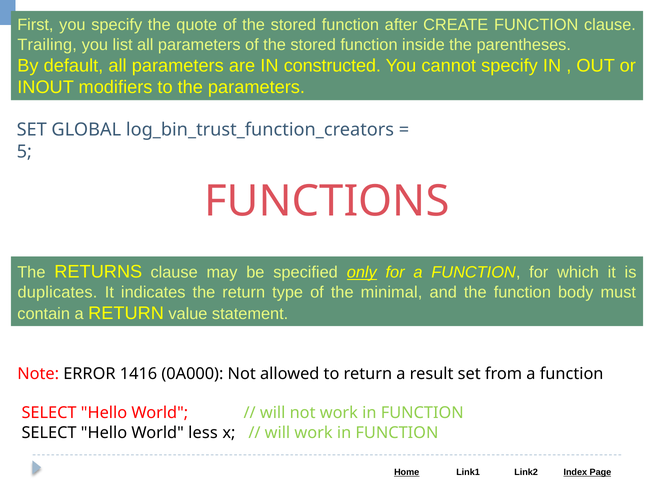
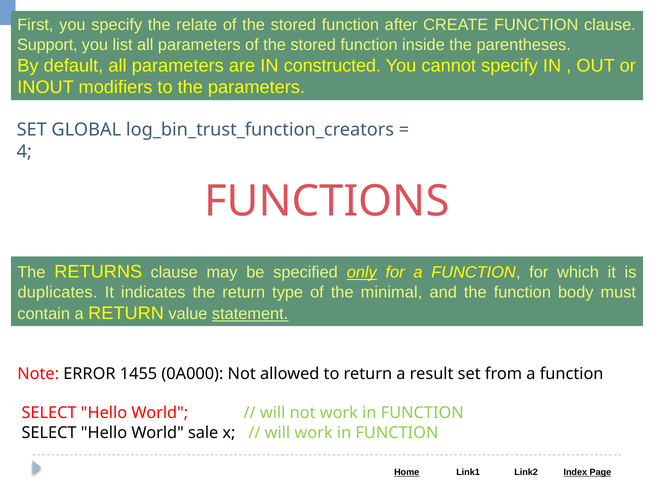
quote: quote -> relate (197, 25)
Trailing: Trailing -> Support (47, 45)
5: 5 -> 4 (24, 152)
statement underline: none -> present (250, 314)
1416: 1416 -> 1455 (139, 373)
less: less -> sale (203, 432)
